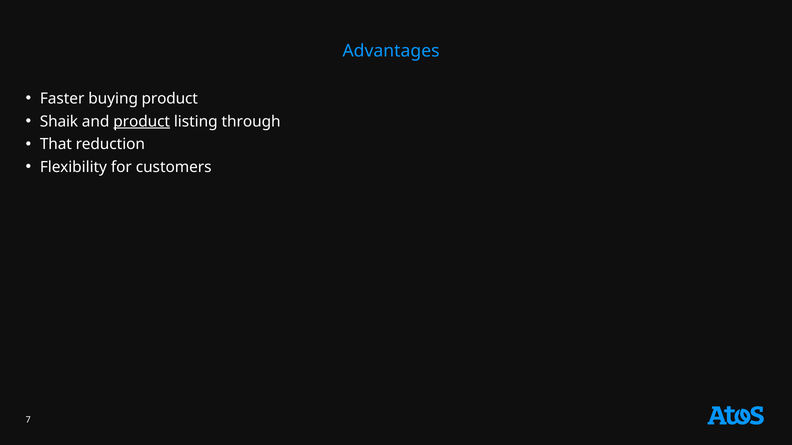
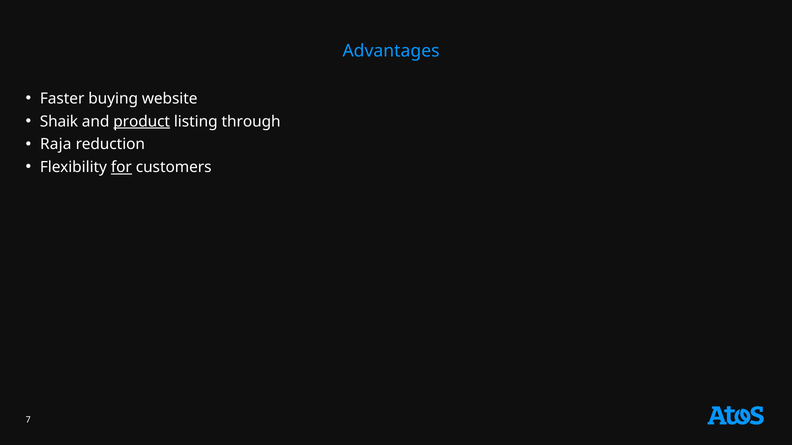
buying product: product -> website (170, 99)
That: That -> Raja (56, 145)
for underline: none -> present (121, 167)
